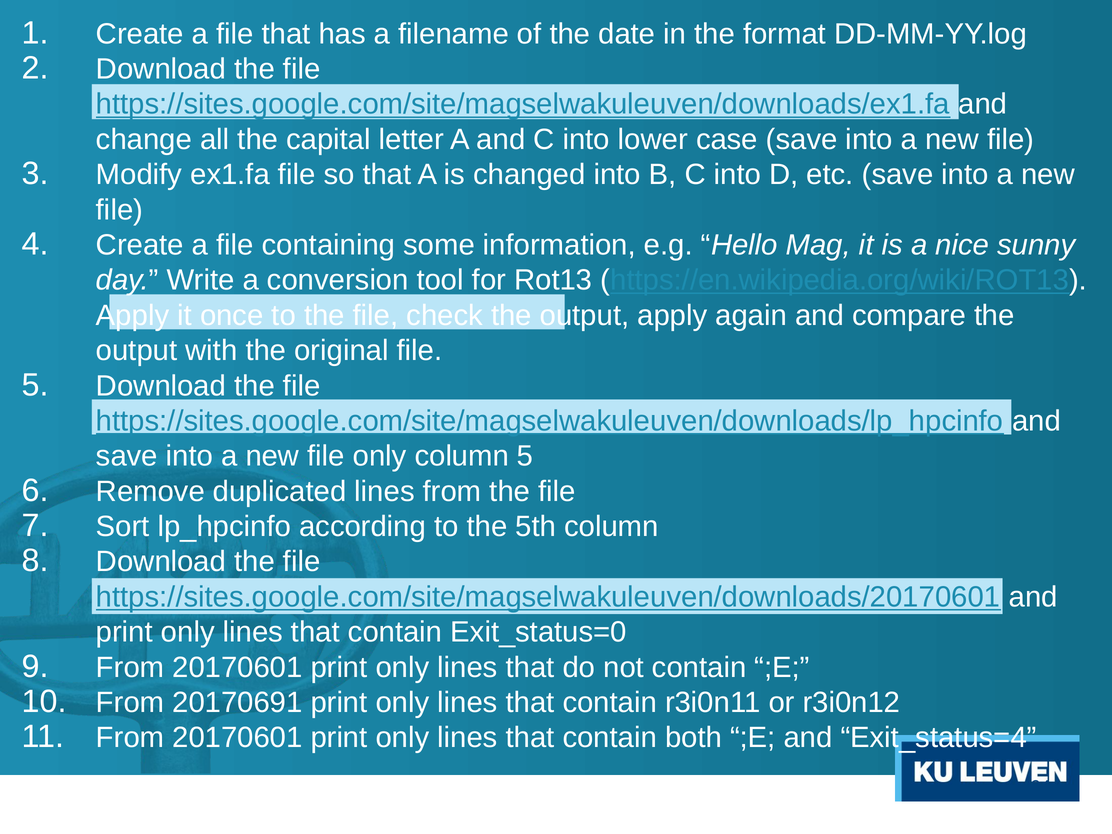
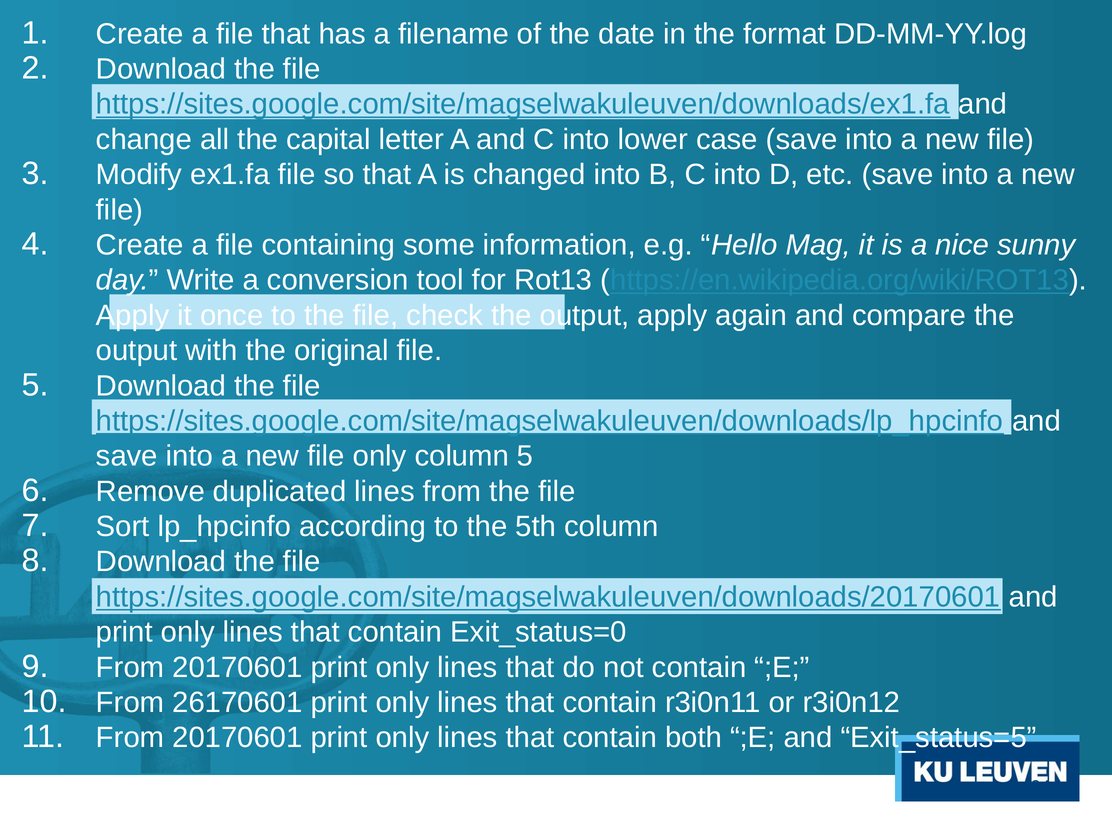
20170691: 20170691 -> 26170601 (237, 703)
Exit_status=4: Exit_status=4 -> Exit_status=5 (939, 738)
